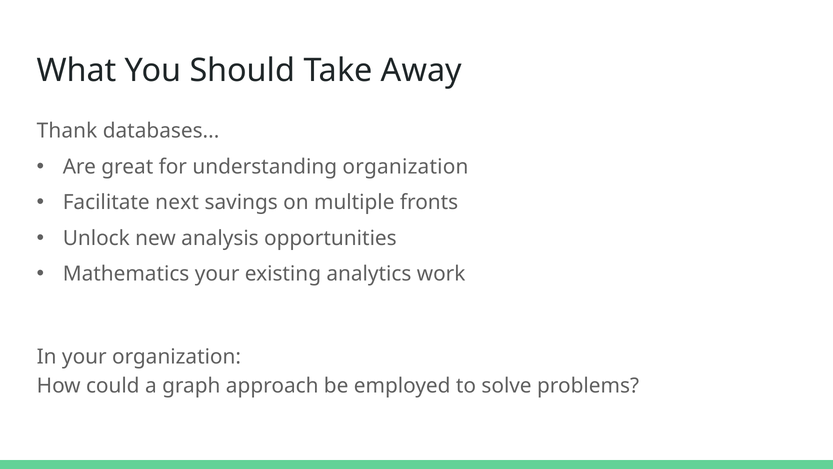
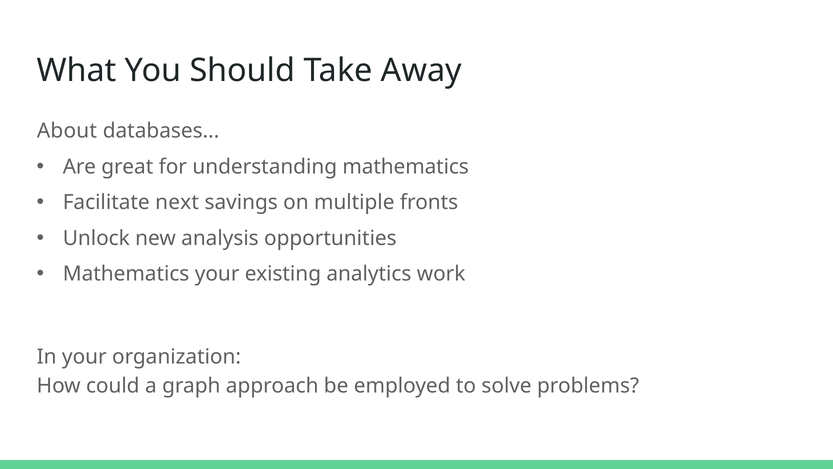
Thank: Thank -> About (67, 131)
understanding organization: organization -> mathematics (406, 167)
